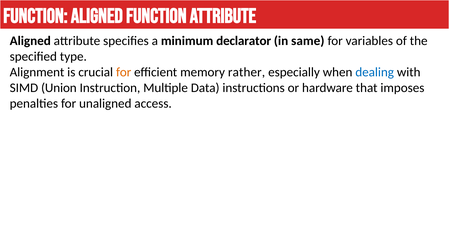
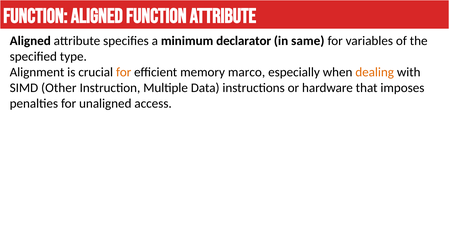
rather: rather -> marco (247, 72)
dealing colour: blue -> orange (375, 72)
Union: Union -> Other (59, 88)
